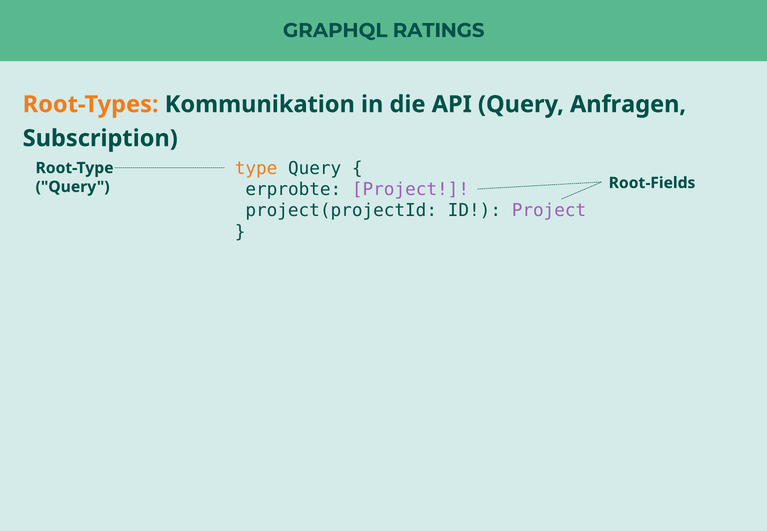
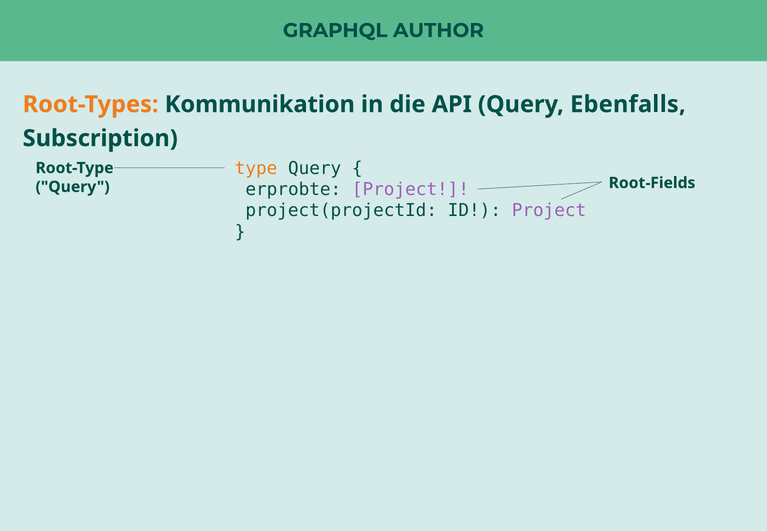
RATINGS: RATINGS -> AUTHOR (439, 30)
Anfragen: Anfragen -> Ebenfalls (628, 104)
